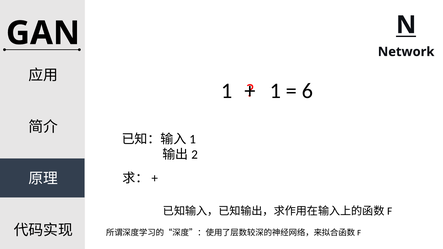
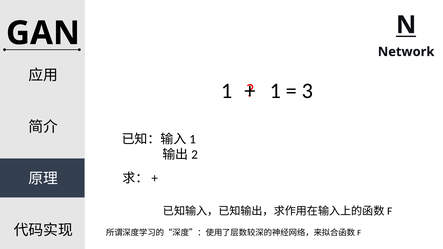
6: 6 -> 3 (308, 91)
